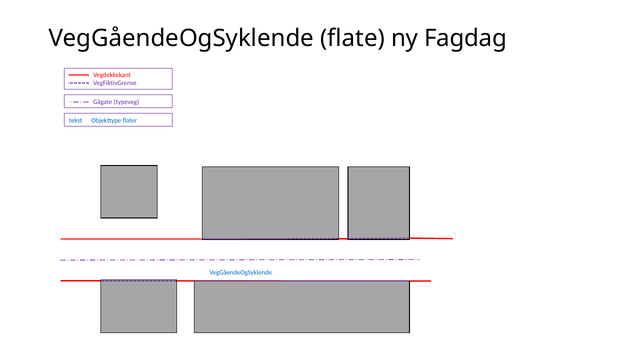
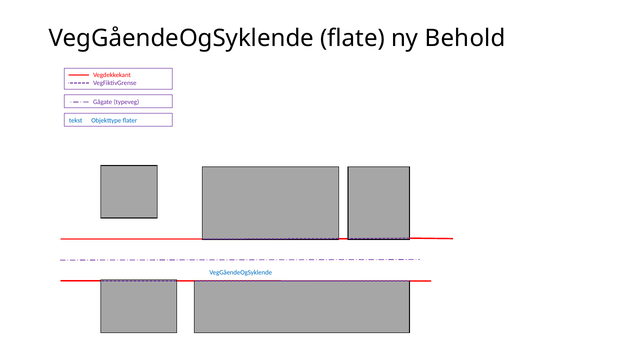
Fagdag: Fagdag -> Behold (465, 38)
